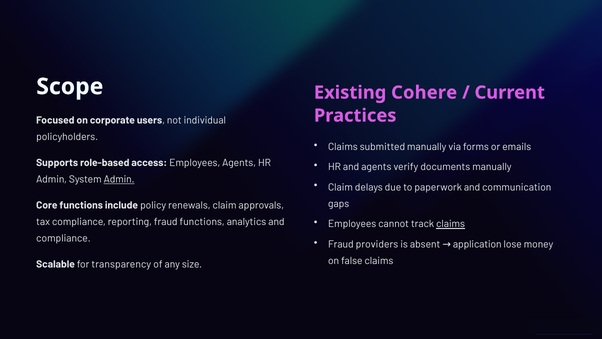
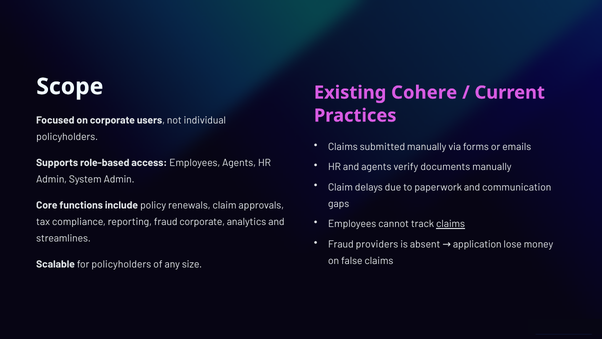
Admin underline: present -> none (119, 179)
fraud functions: functions -> corporate (202, 222)
compliance: compliance -> streamlines (63, 238)
for transparency: transparency -> policyholders (121, 264)
